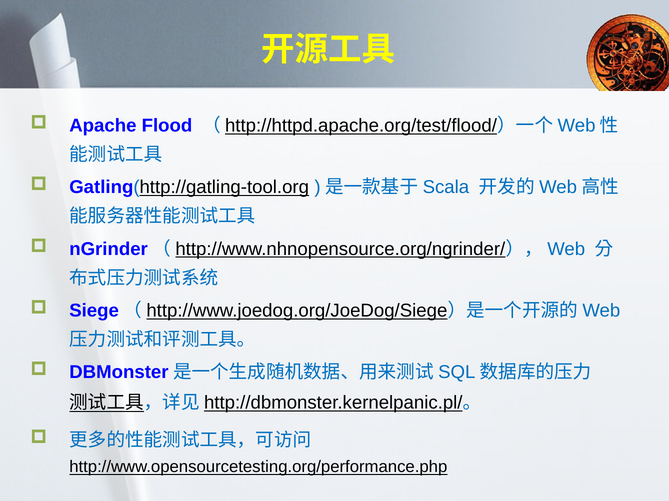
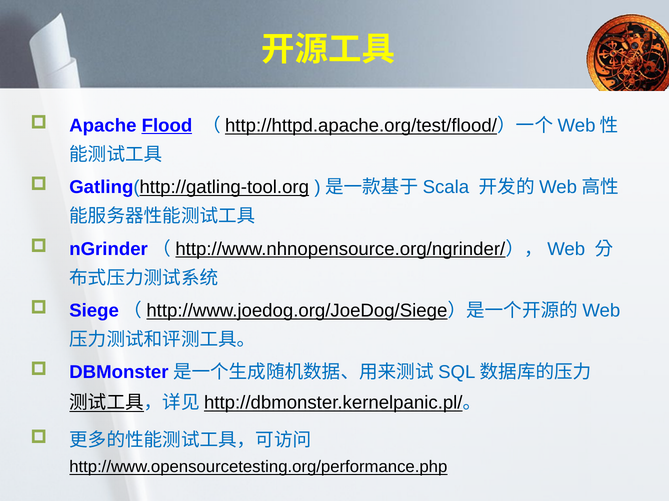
Flood underline: none -> present (167, 126)
